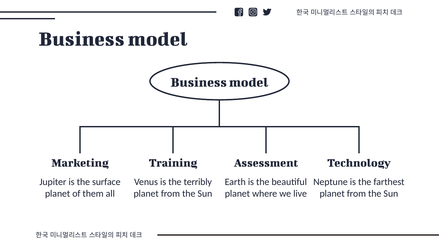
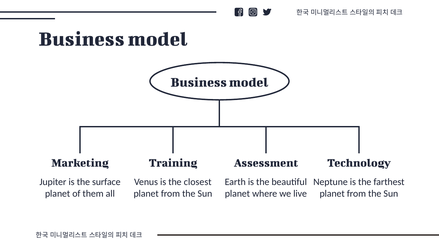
terribly: terribly -> closest (198, 182)
